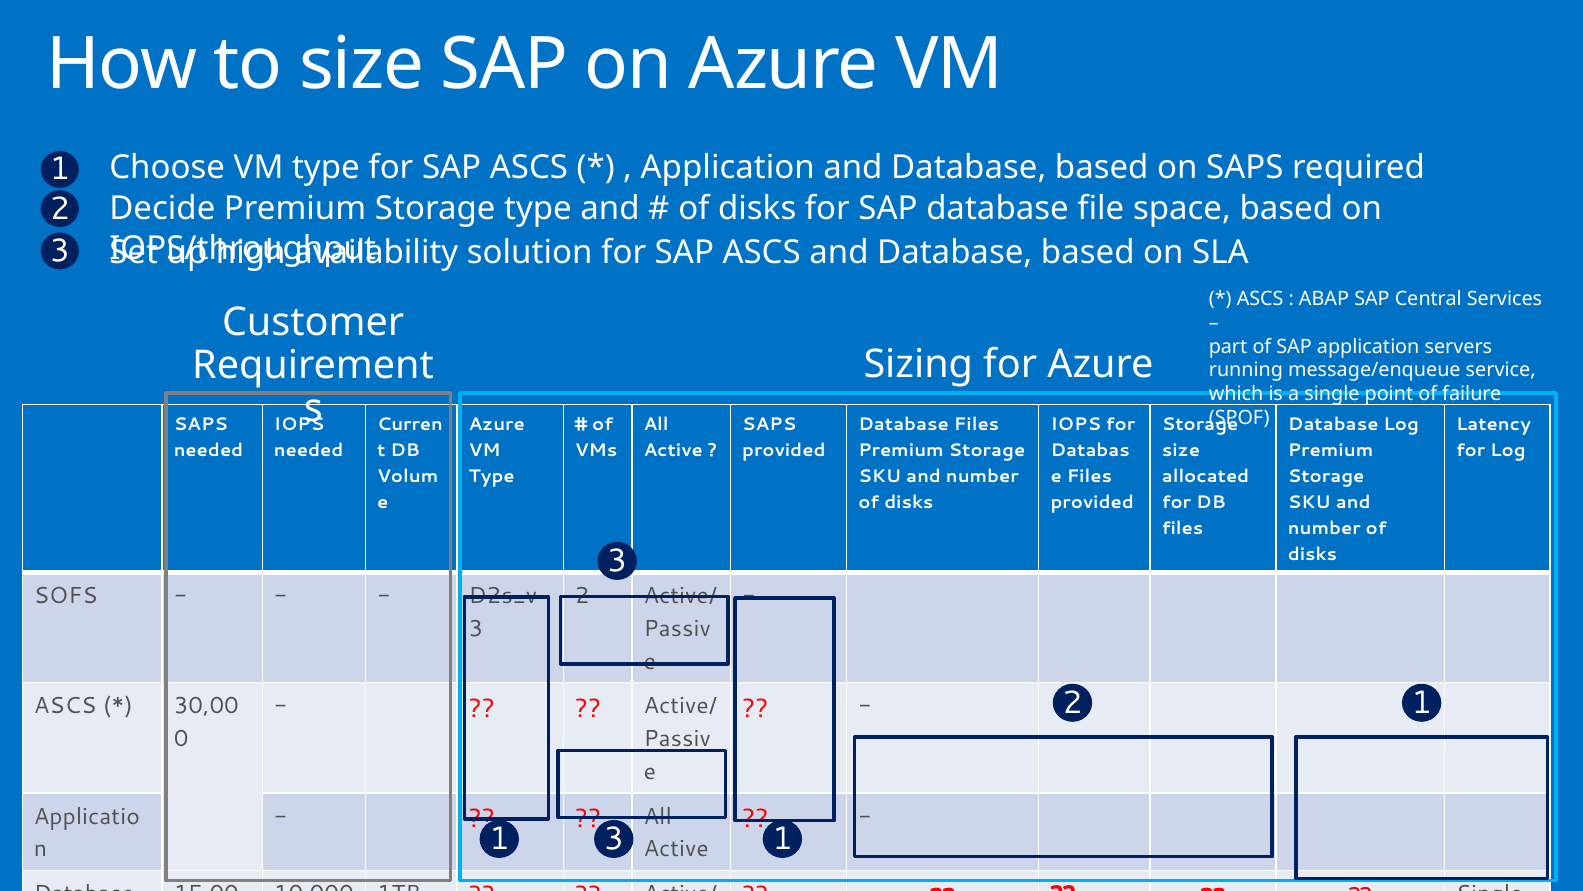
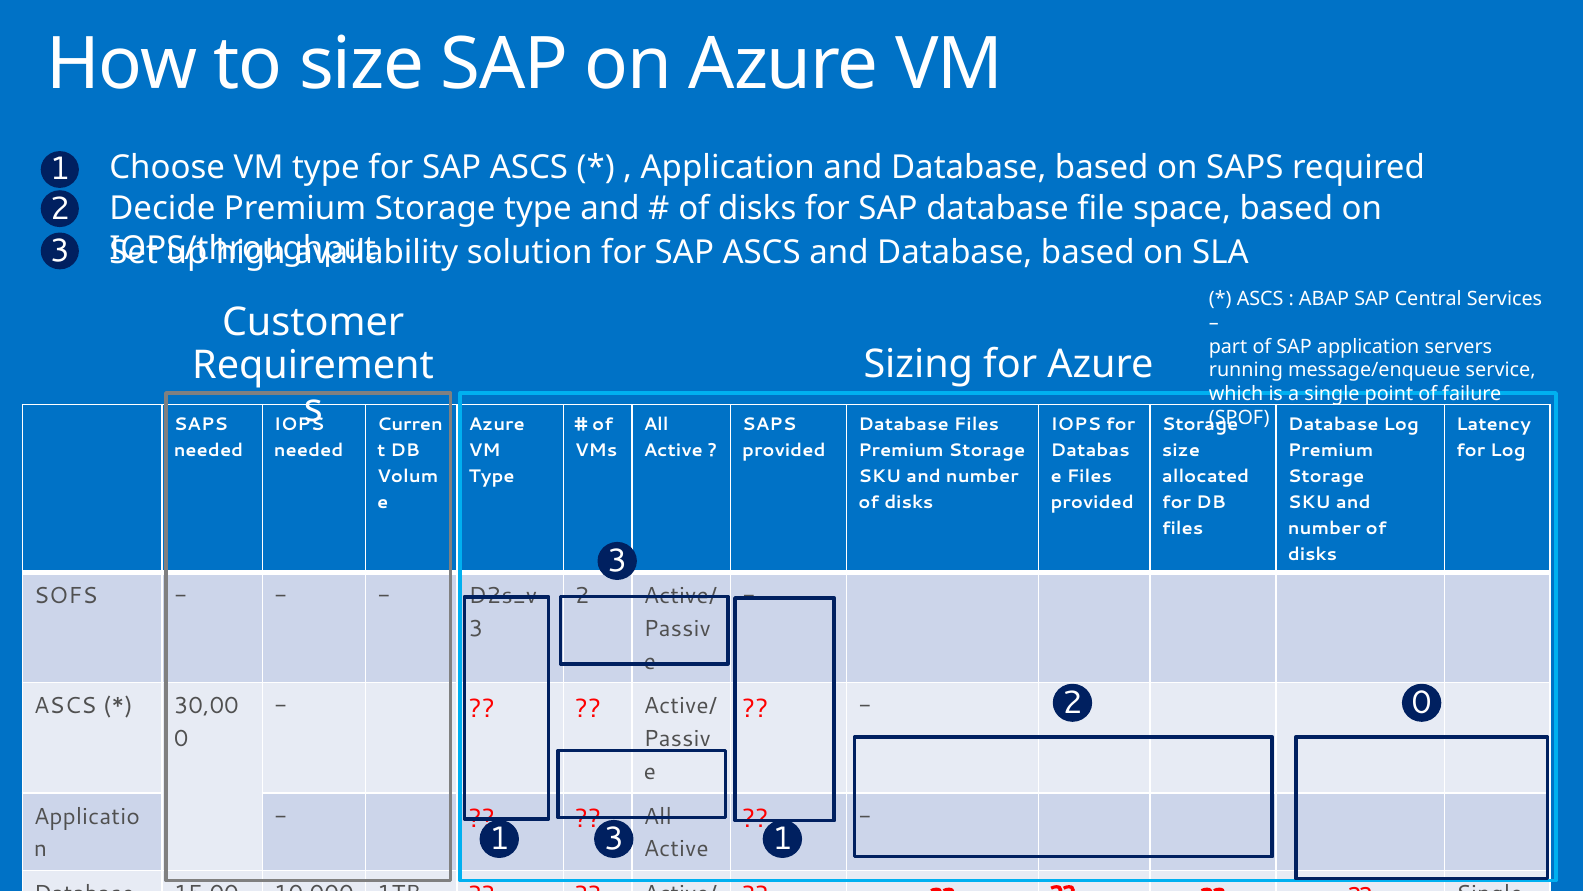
2 1: 1 -> 0 (1422, 702)
